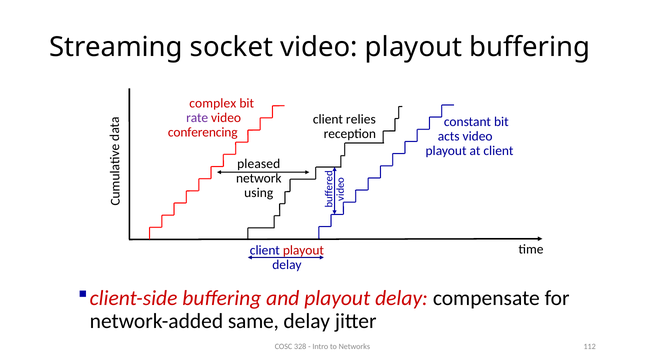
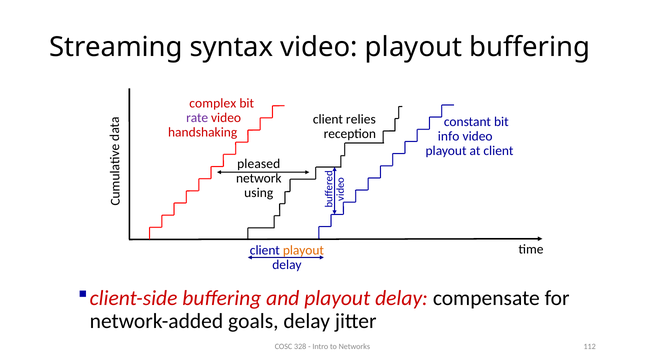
socket: socket -> syntax (232, 47)
conferencing: conferencing -> handshaking (203, 132)
acts: acts -> info (449, 136)
playout colour: red -> orange (303, 250)
same: same -> goals (253, 321)
